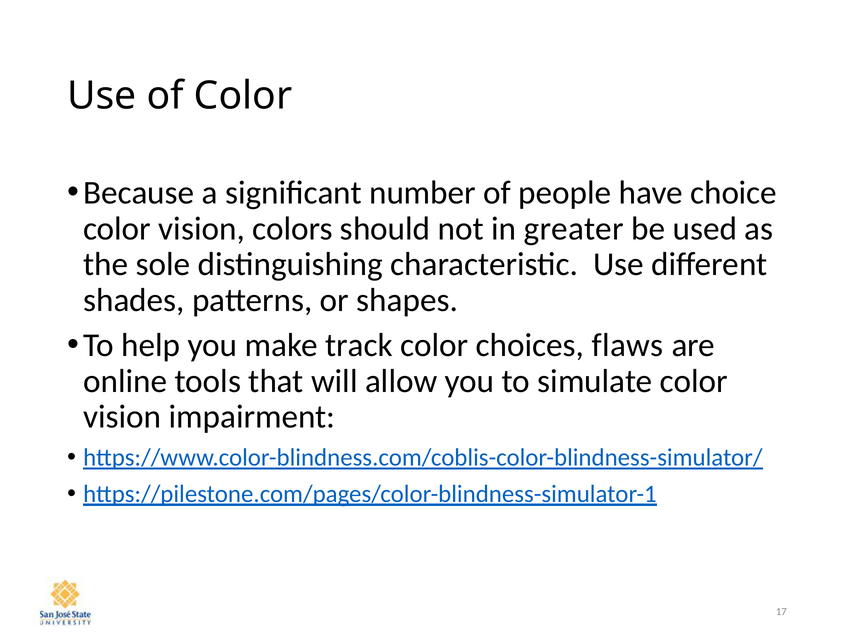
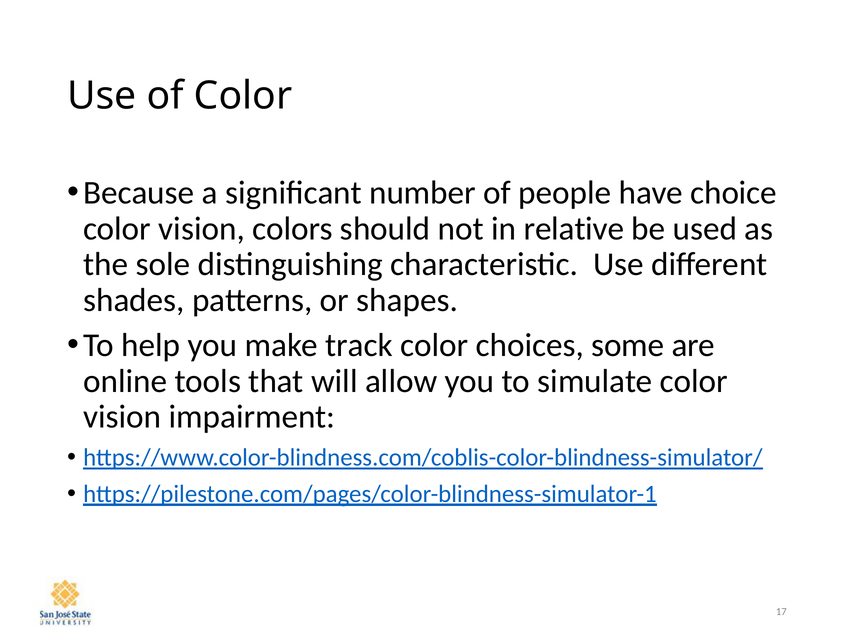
greater: greater -> relative (574, 228)
flaws: flaws -> some (628, 345)
